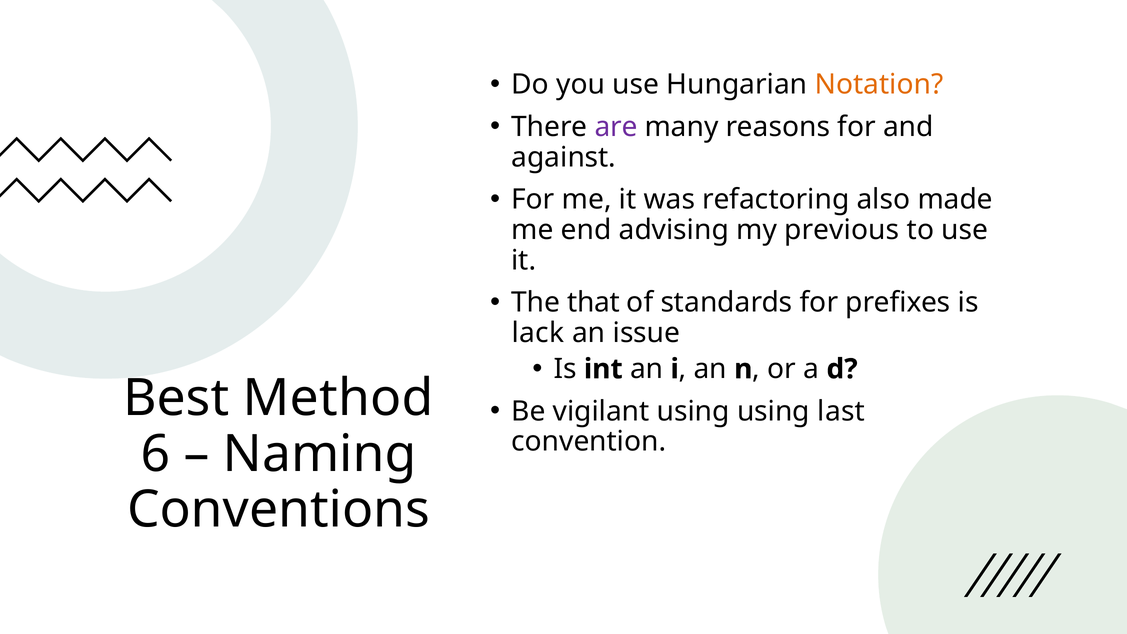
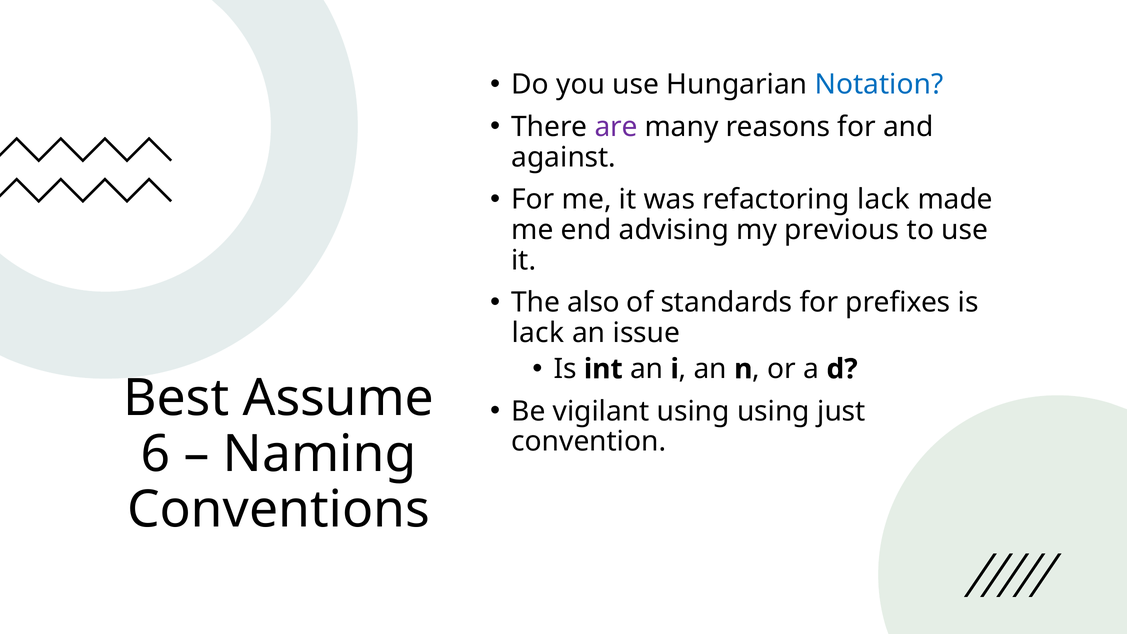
Notation colour: orange -> blue (879, 85)
refactoring also: also -> lack (883, 199)
that: that -> also (593, 302)
Method: Method -> Assume (338, 398)
last: last -> just (841, 411)
